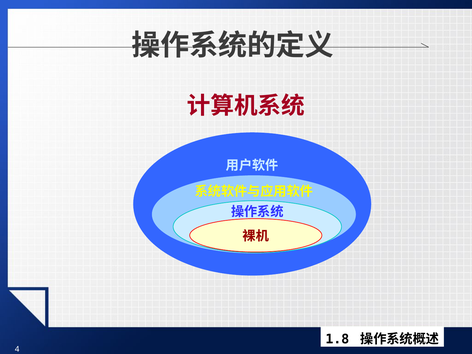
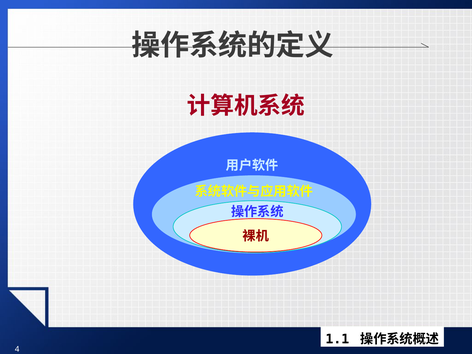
1.8: 1.8 -> 1.1 (337, 339)
